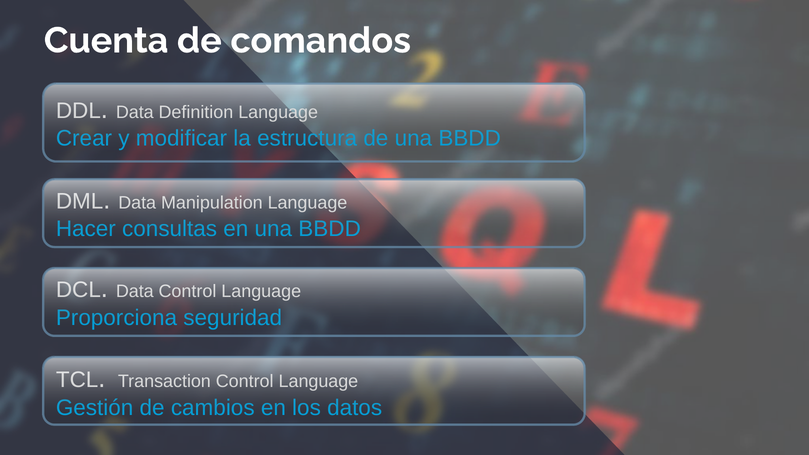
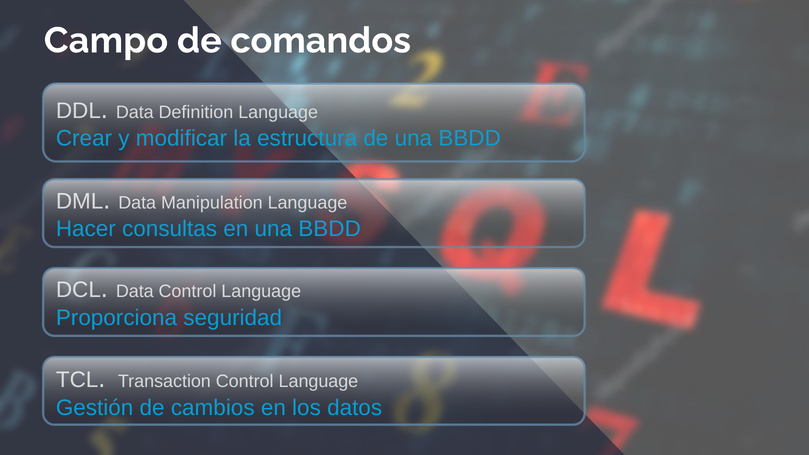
Cuenta: Cuenta -> Campo (106, 41)
